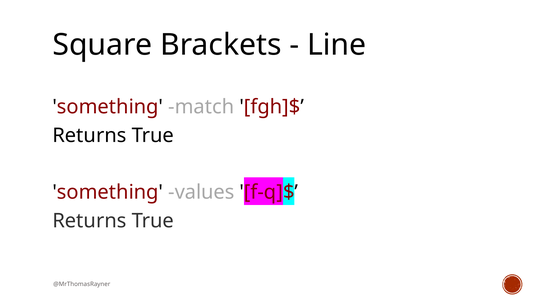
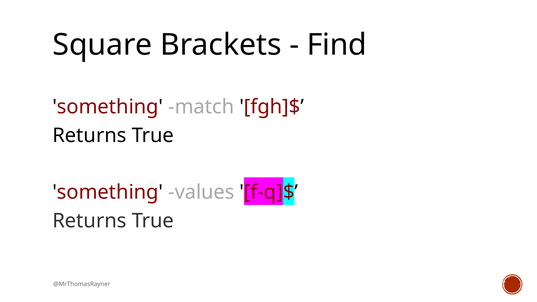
Line: Line -> Find (337, 45)
